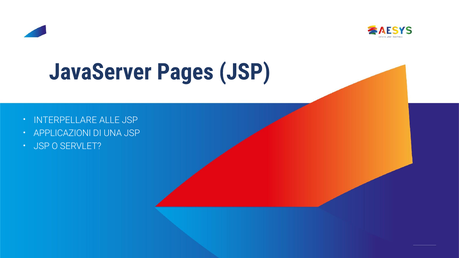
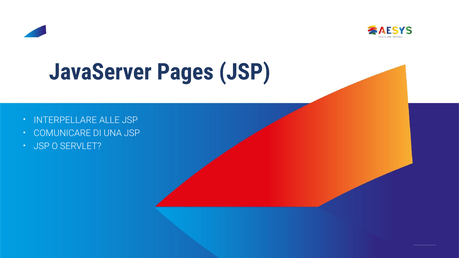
APPLICAZIONI: APPLICAZIONI -> COMUNICARE (62, 133)
